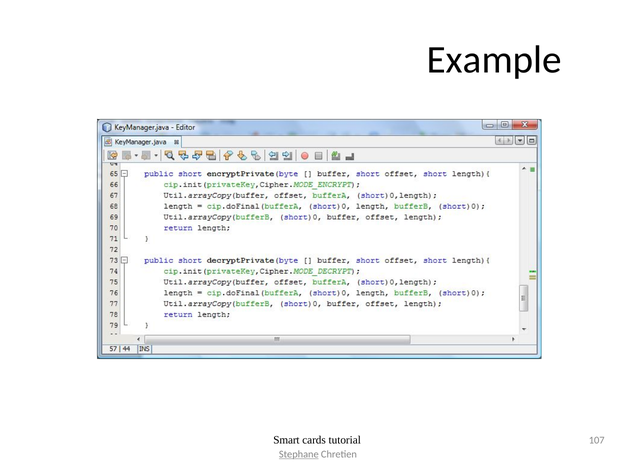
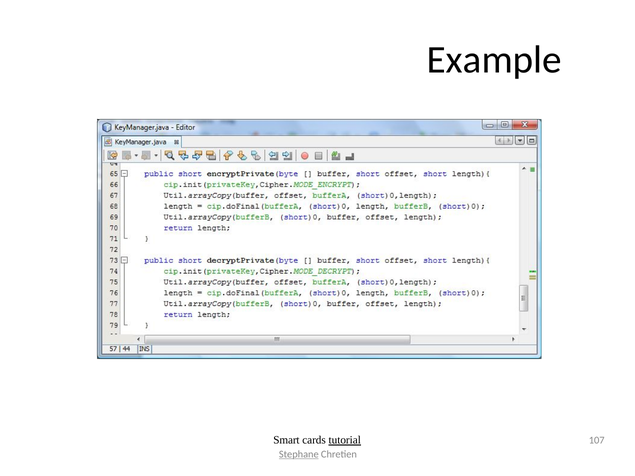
tutorial underline: none -> present (345, 440)
